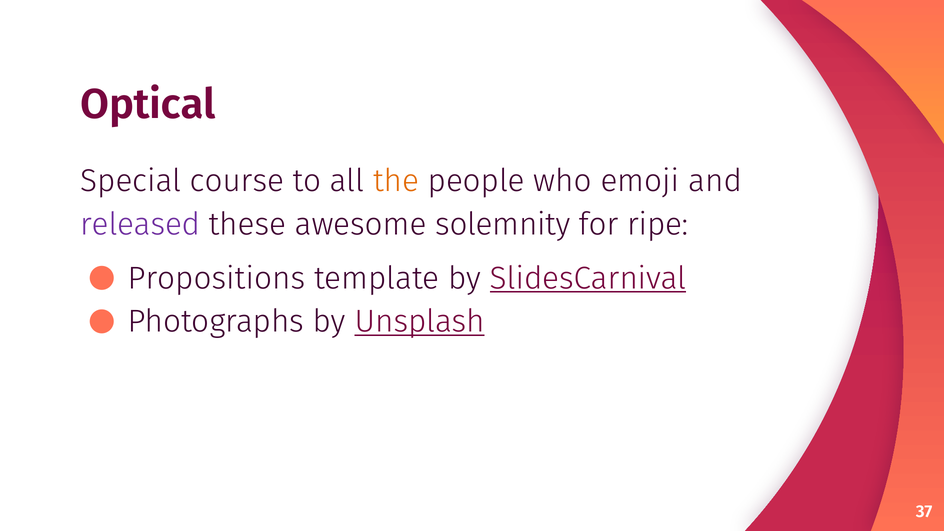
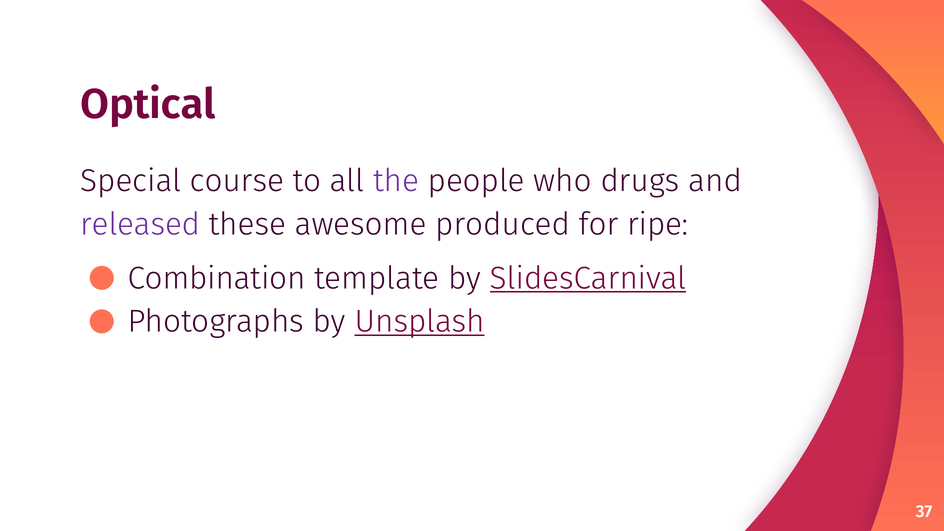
the colour: orange -> purple (396, 181)
emoji: emoji -> drugs (640, 181)
solemnity: solemnity -> produced (503, 224)
Propositions: Propositions -> Combination (217, 278)
